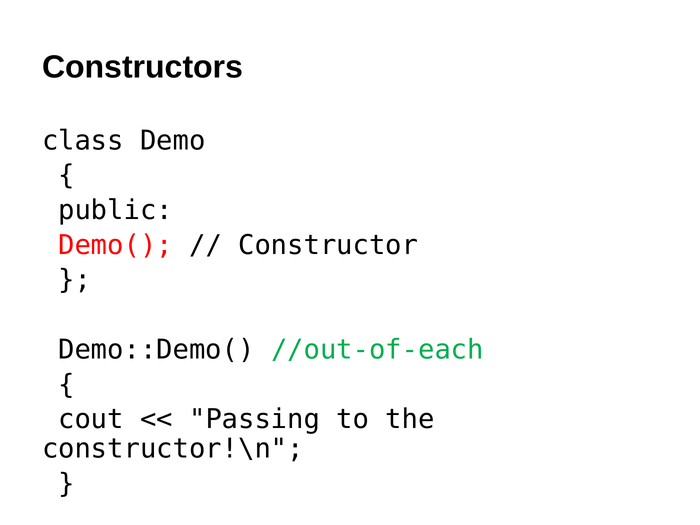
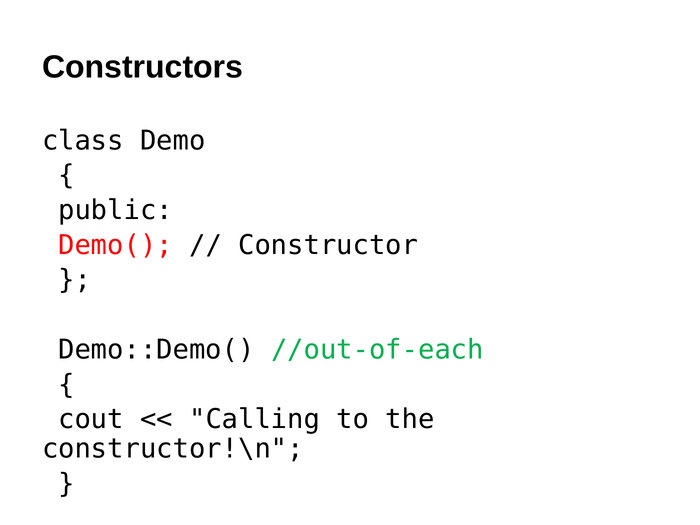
Passing: Passing -> Calling (255, 419)
